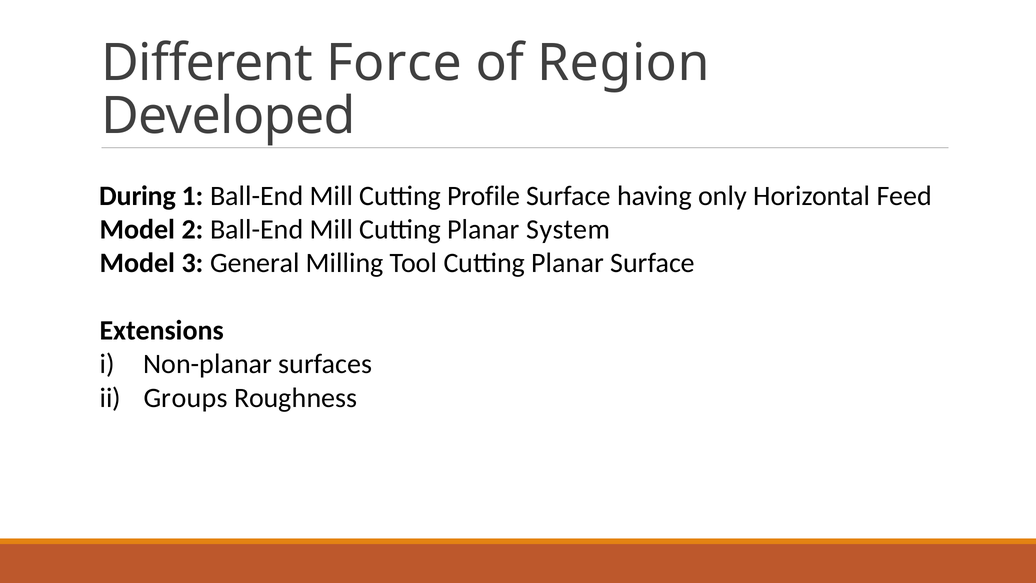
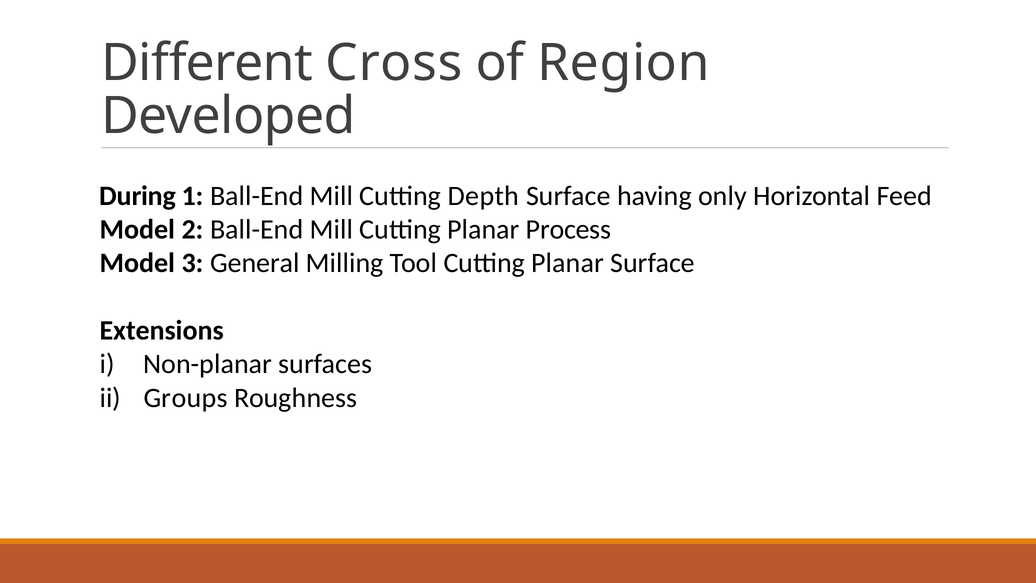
Force: Force -> Cross (394, 63)
Profile: Profile -> Depth (483, 196)
System: System -> Process (569, 229)
